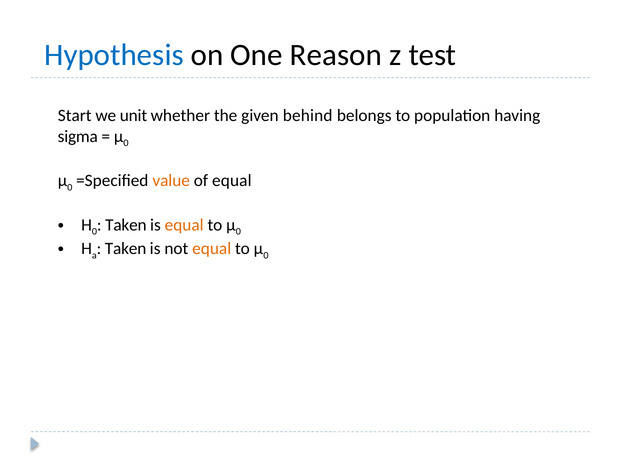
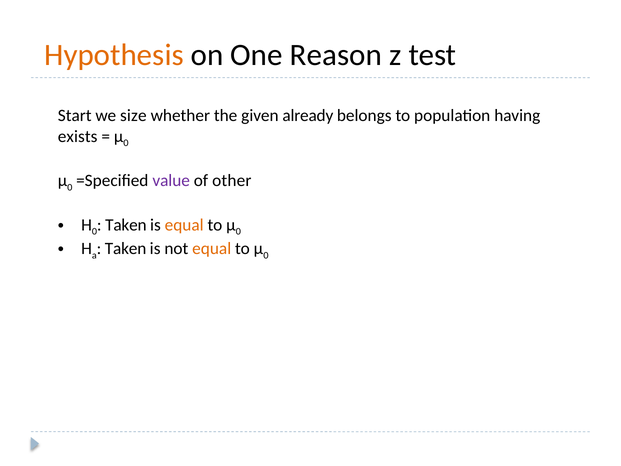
Hypothesis colour: blue -> orange (114, 55)
unit: unit -> size (133, 116)
behind: behind -> already (308, 116)
sigma: sigma -> exists (78, 136)
value colour: orange -> purple (171, 181)
of equal: equal -> other (232, 181)
